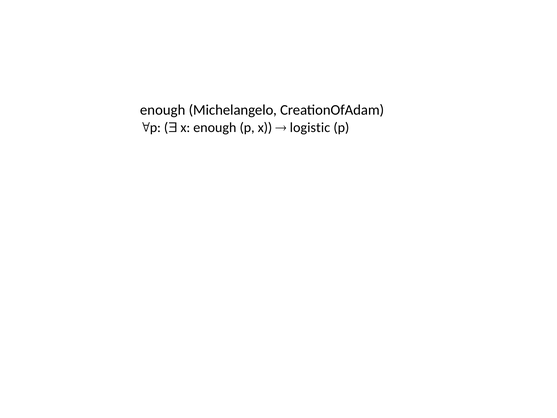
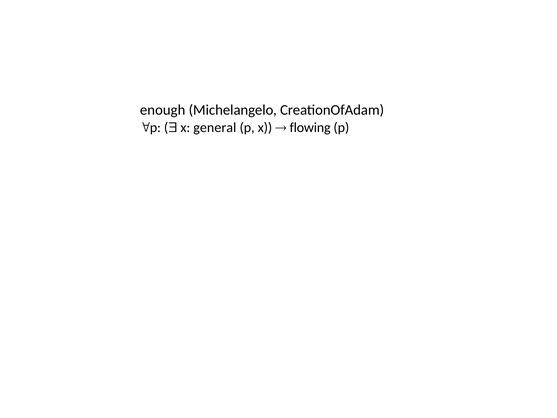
x enough: enough -> general (215, 127)
logistic: logistic -> flowing (310, 127)
